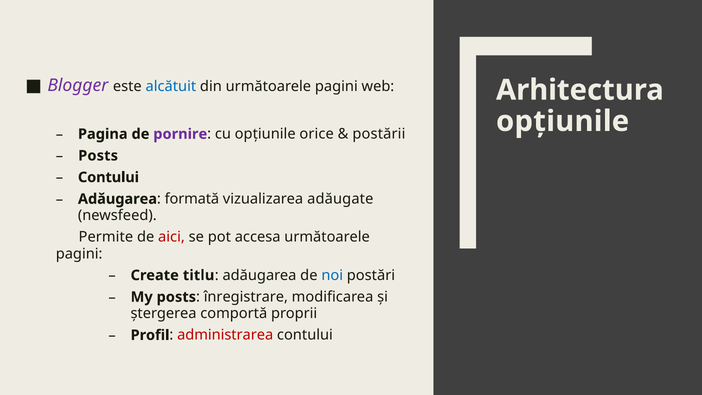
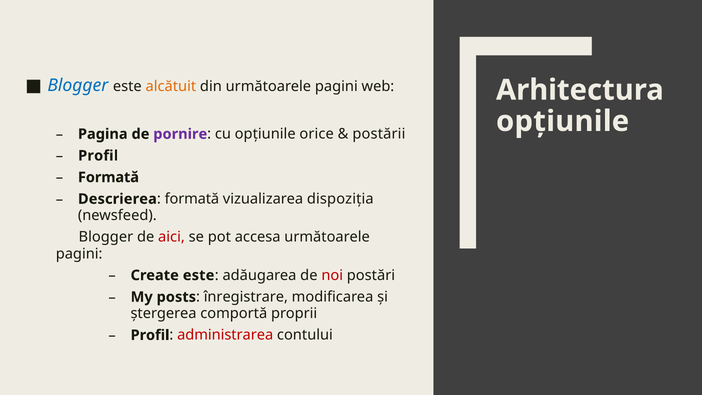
Blogger colour: purple -> blue (78, 85)
alcătuit colour: blue -> orange (171, 86)
Posts: Posts -> Profil (98, 156)
Contului: Contului -> Formată (108, 177)
Adăugarea: Adăugarea -> Descrierea (117, 199)
adăugate: adăugate -> dispoziția (340, 199)
Permite: Permite -> Blogger (106, 237)
Create titlu: titlu -> este (199, 275)
noi colour: blue -> red (332, 275)
